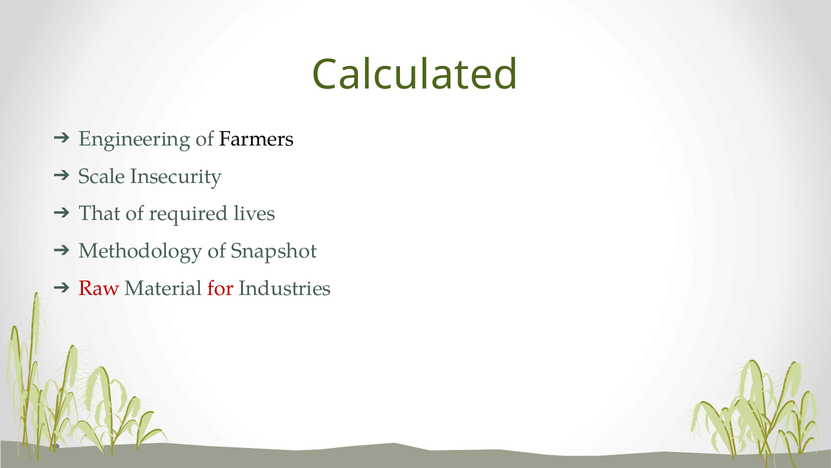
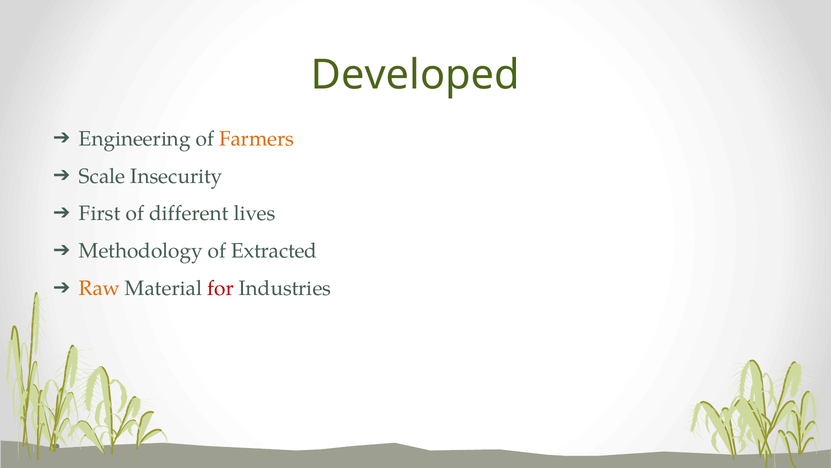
Calculated: Calculated -> Developed (415, 75)
Farmers colour: black -> orange (257, 139)
That: That -> First (100, 213)
required: required -> different (189, 213)
Snapshot: Snapshot -> Extracted (274, 251)
Raw colour: red -> orange (99, 288)
